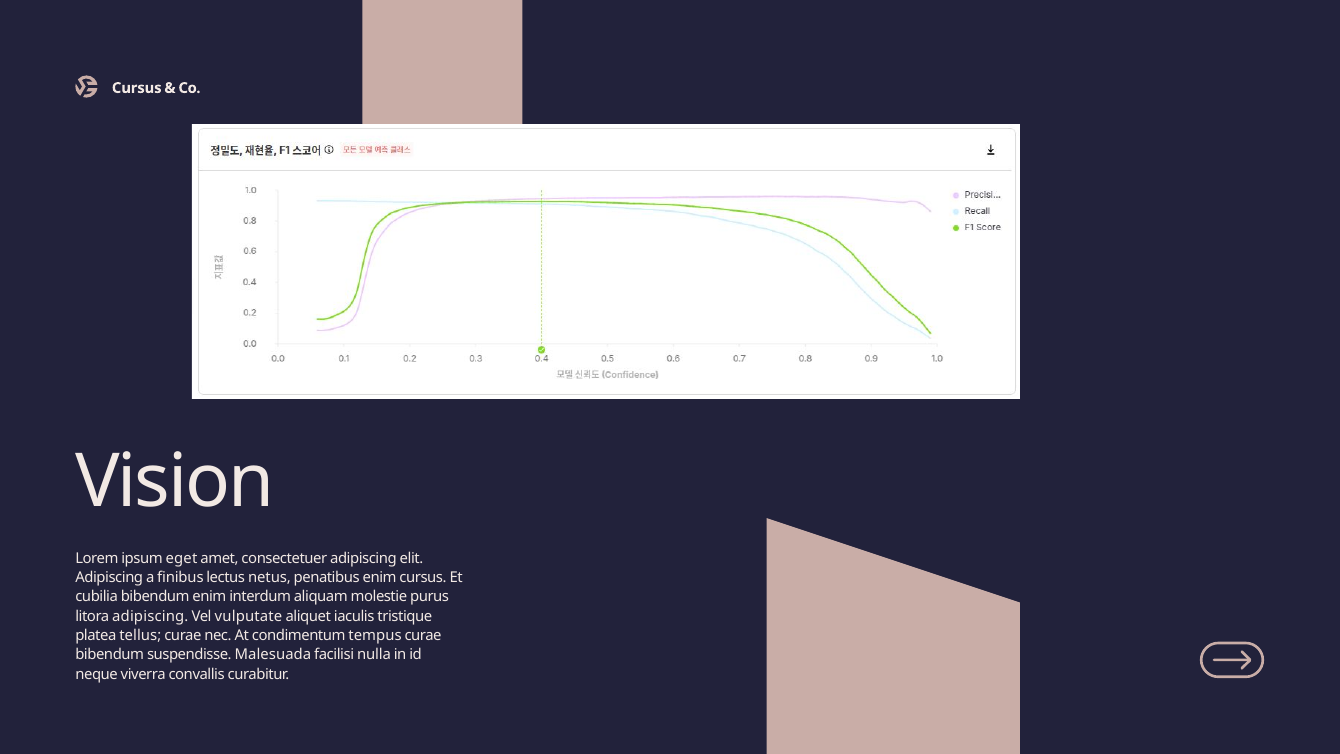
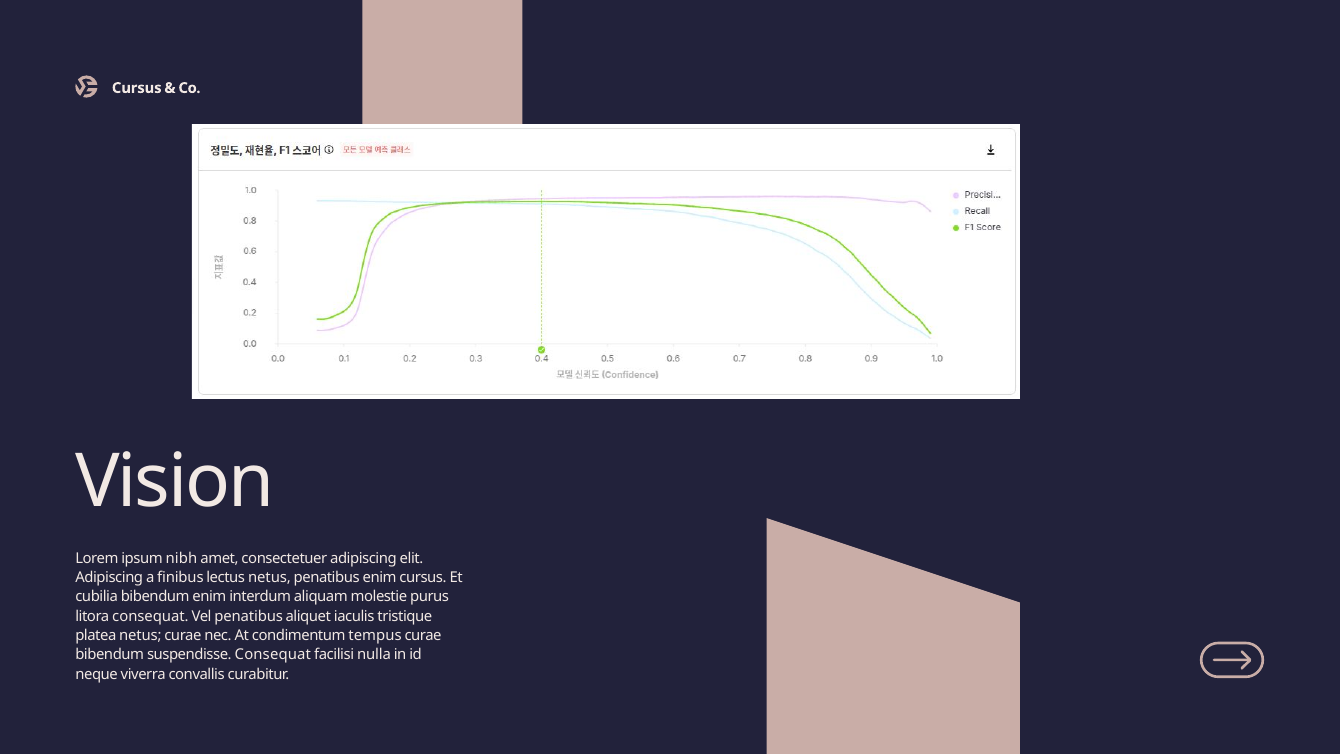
eget: eget -> nibh (182, 558)
litora adipiscing: adipiscing -> consequat (150, 616)
Vel vulputate: vulputate -> penatibus (249, 616)
platea tellus: tellus -> netus (140, 635)
suspendisse Malesuada: Malesuada -> Consequat (273, 655)
